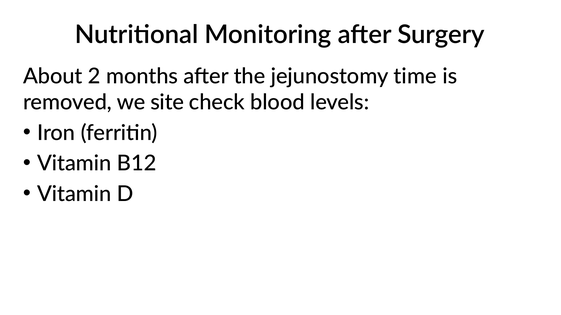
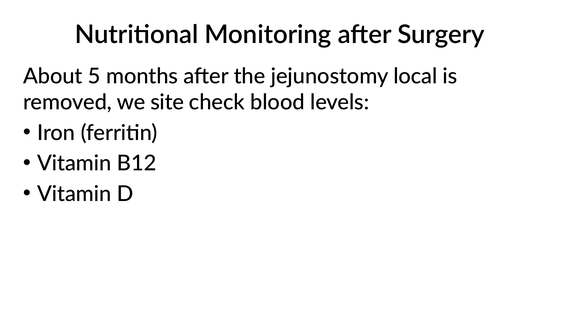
2: 2 -> 5 (94, 76)
time: time -> local (415, 76)
